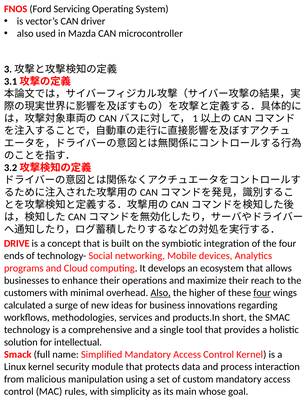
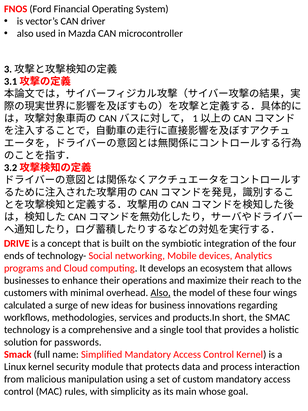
Servicing: Servicing -> Financial (72, 9)
higher: higher -> model (202, 293)
four underline: present -> none (262, 293)
intellectual: intellectual -> passwords (78, 342)
